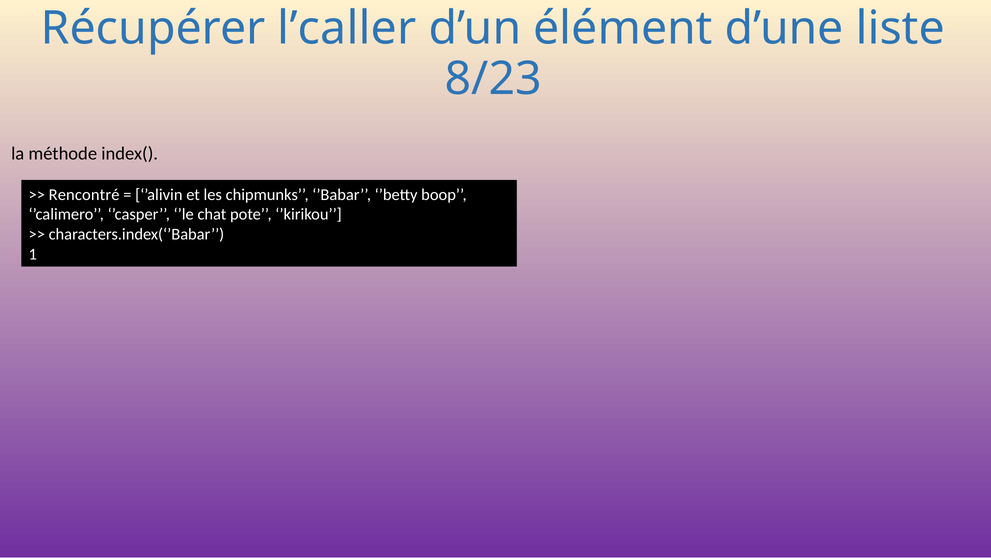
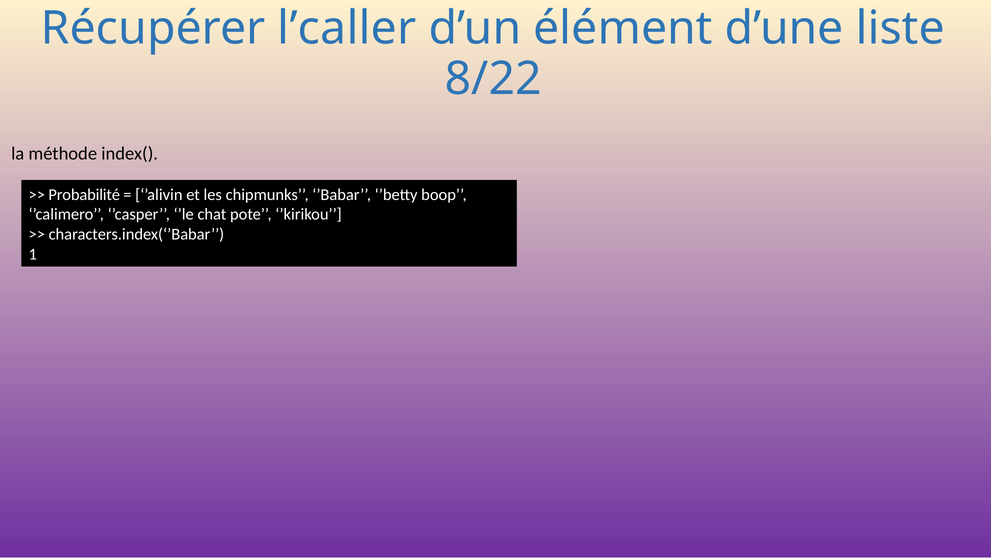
8/23: 8/23 -> 8/22 (493, 79)
Rencontré: Rencontré -> Probabilité (84, 194)
